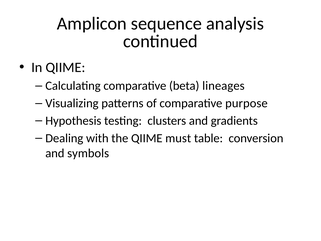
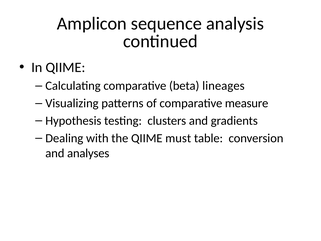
purpose: purpose -> measure (247, 103)
symbols: symbols -> analyses (88, 153)
